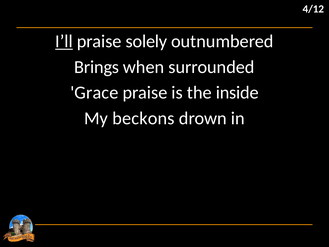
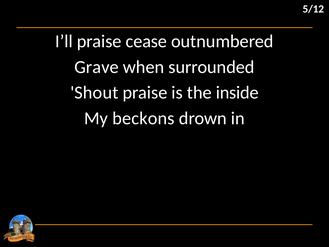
4/12: 4/12 -> 5/12 (313, 9)
I’ll underline: present -> none (64, 41)
solely: solely -> cease (146, 41)
Brings: Brings -> Grave (97, 67)
Grace: Grace -> Shout (94, 93)
